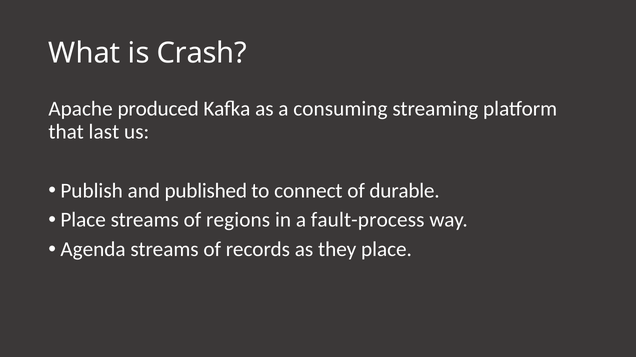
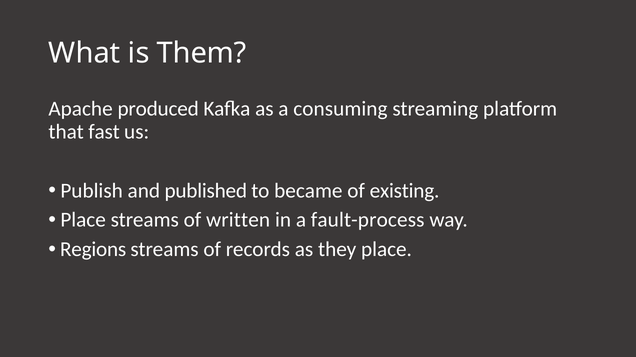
Crash: Crash -> Them (202, 53)
last: last -> fast (104, 132)
connect: connect -> became (308, 191)
durable: durable -> existing (405, 191)
regions: regions -> written (238, 220)
Agenda: Agenda -> Regions (93, 250)
